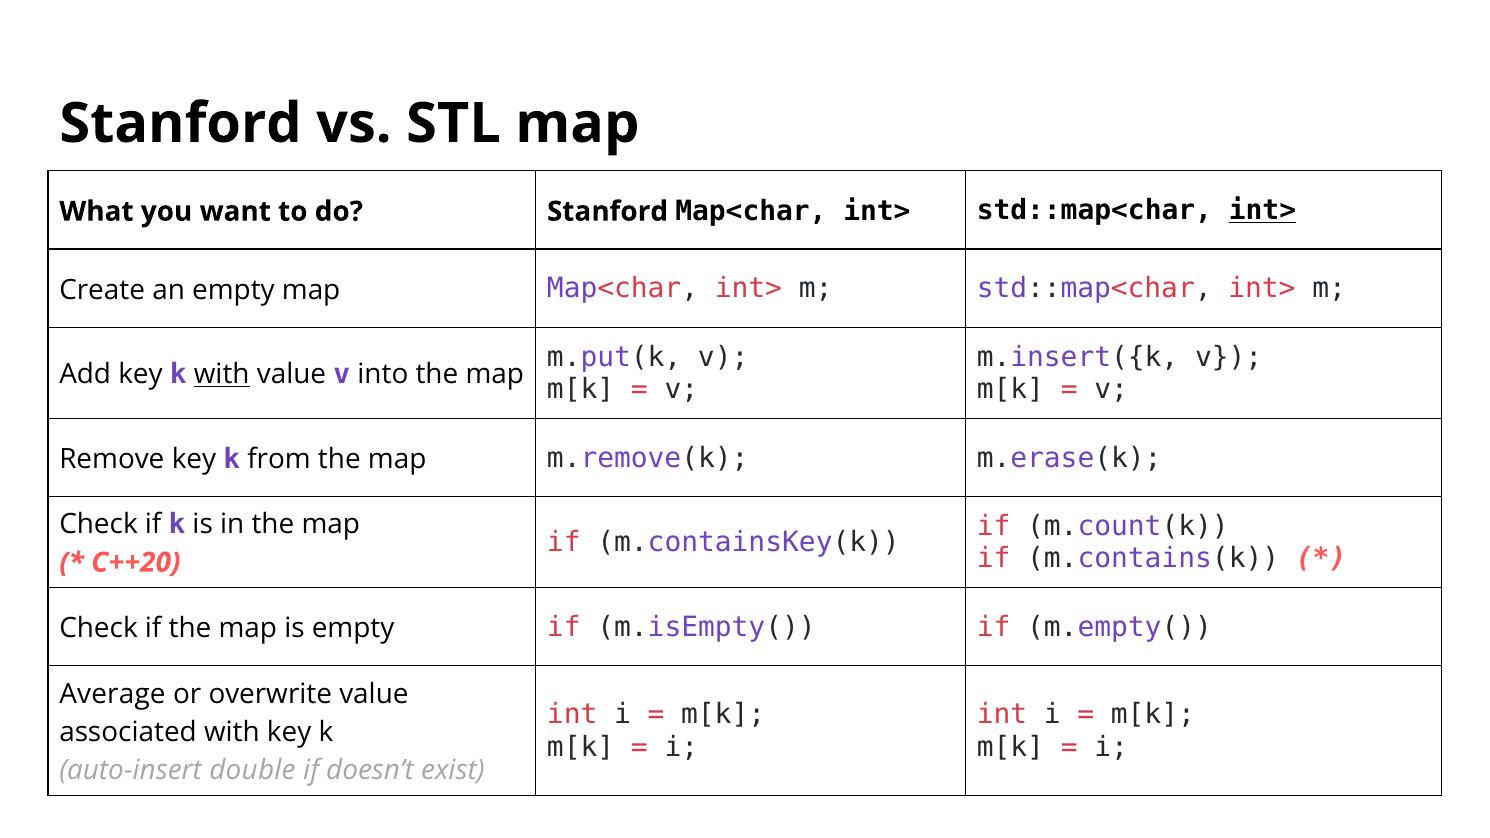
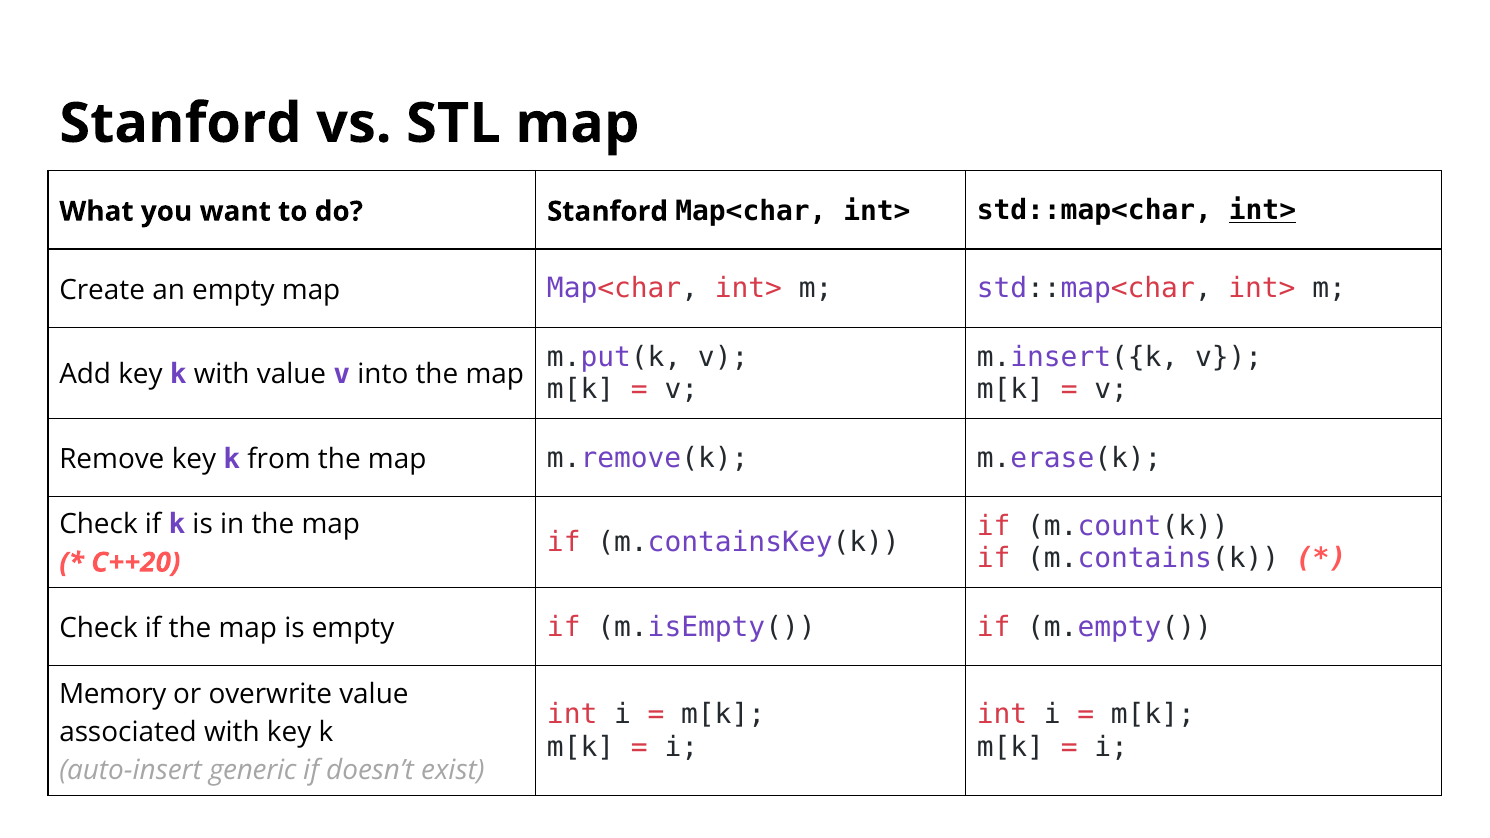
with underline: present -> none (222, 374)
Average: Average -> Memory (113, 694)
double: double -> generic (253, 770)
